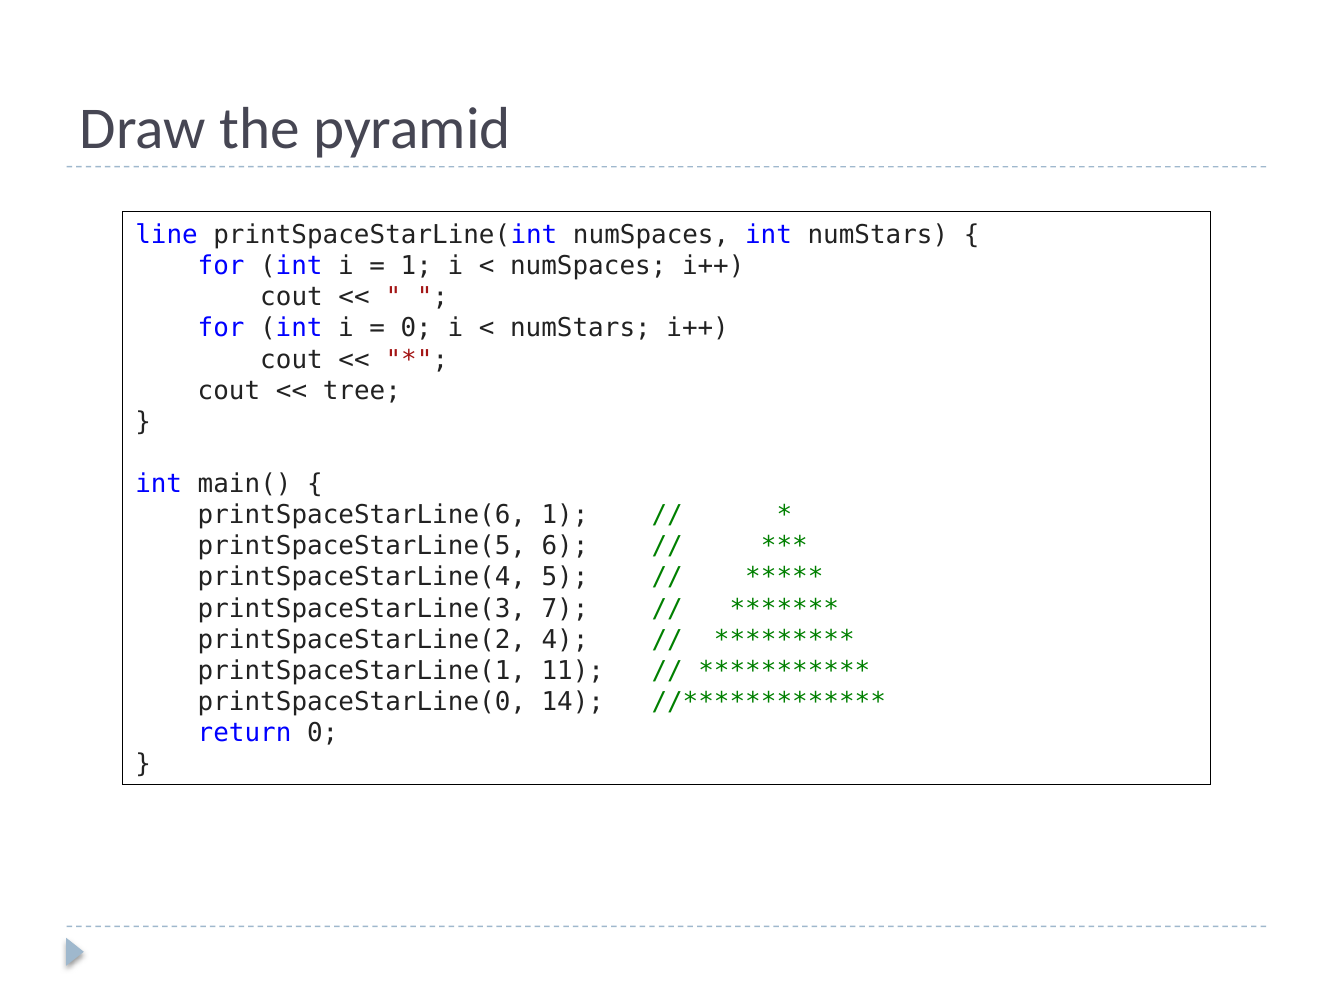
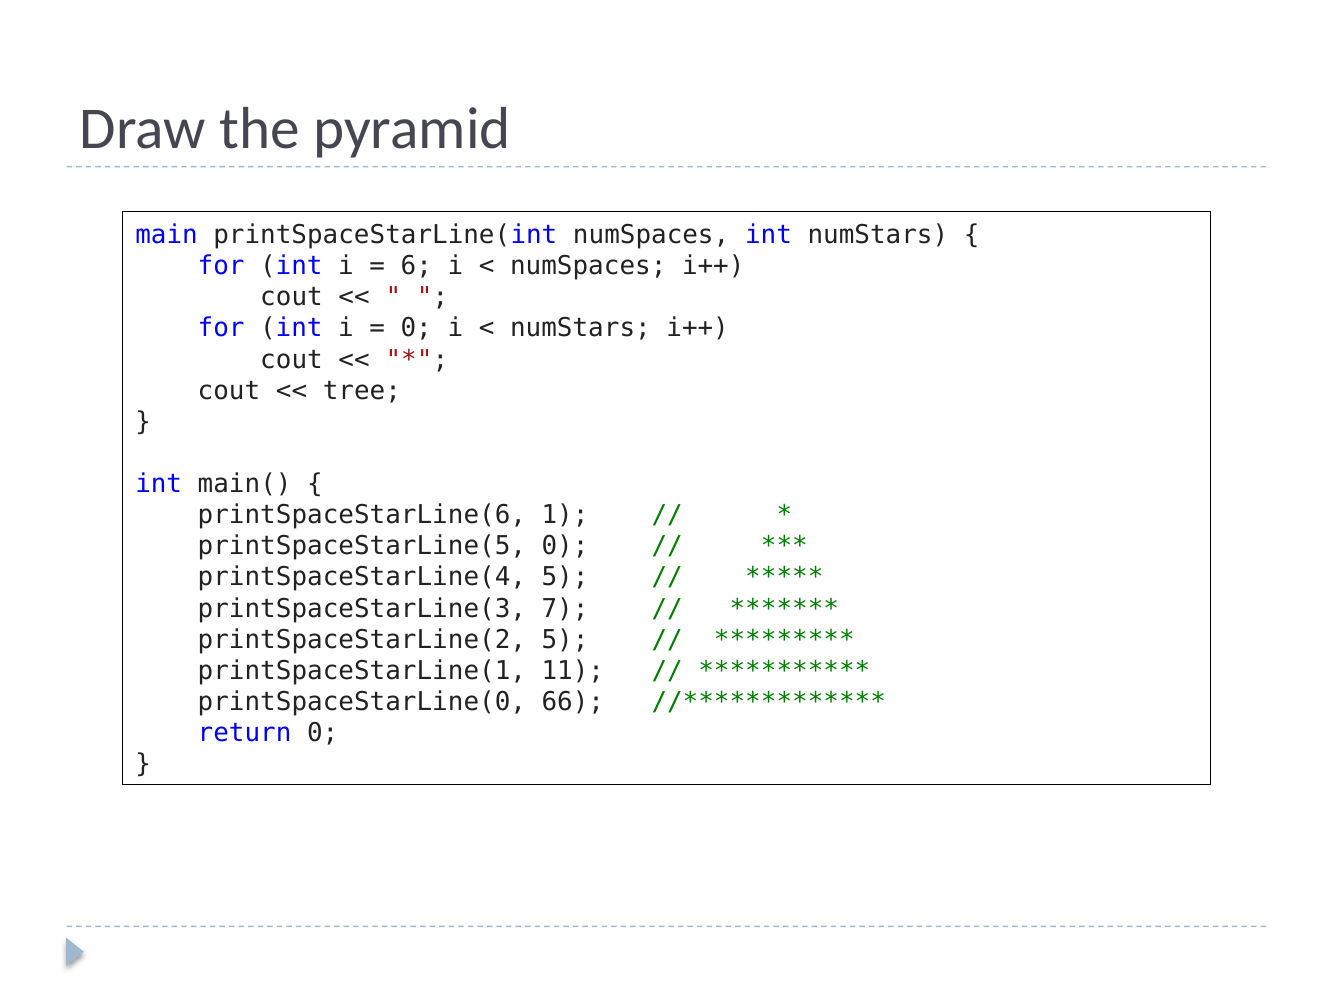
line: line -> main (167, 235)
1: 1 -> 6 (416, 266)
printSpaceStarLine(5 6: 6 -> 0 (565, 546)
printSpaceStarLine(2 4: 4 -> 5 (565, 640)
14: 14 -> 66 (573, 702)
